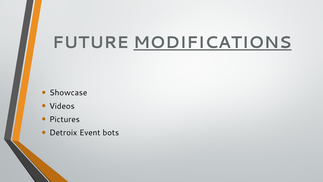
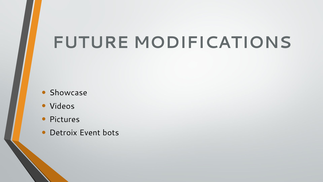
MODIFICATIONS underline: present -> none (212, 43)
